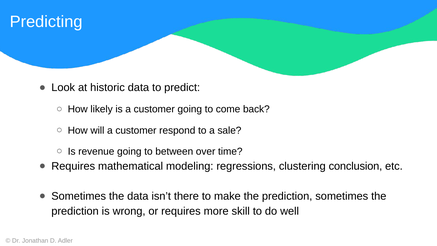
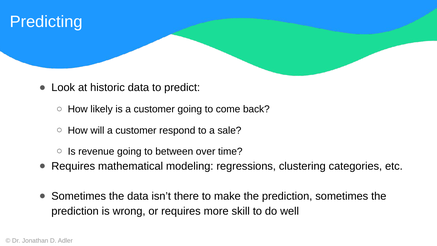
conclusion: conclusion -> categories (355, 166)
